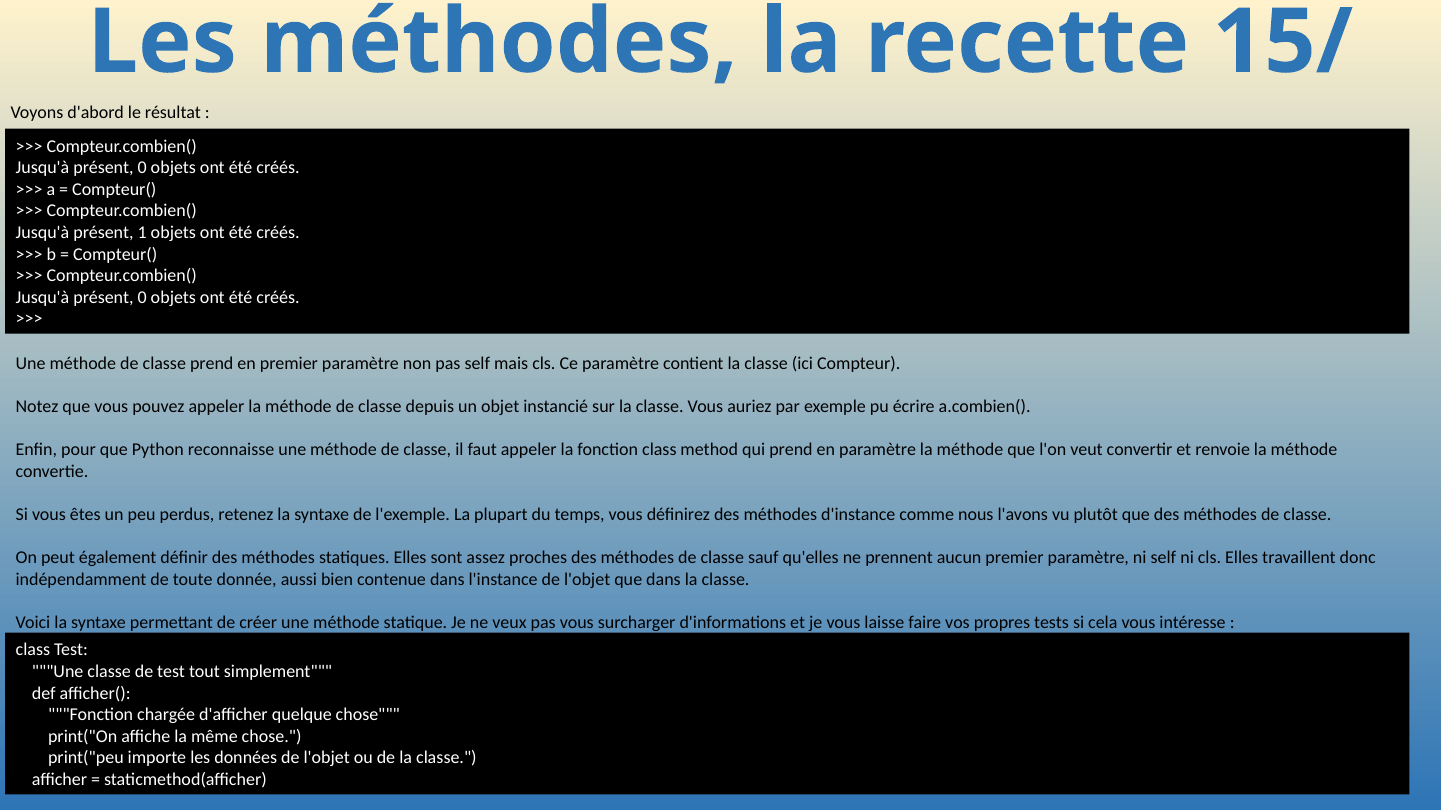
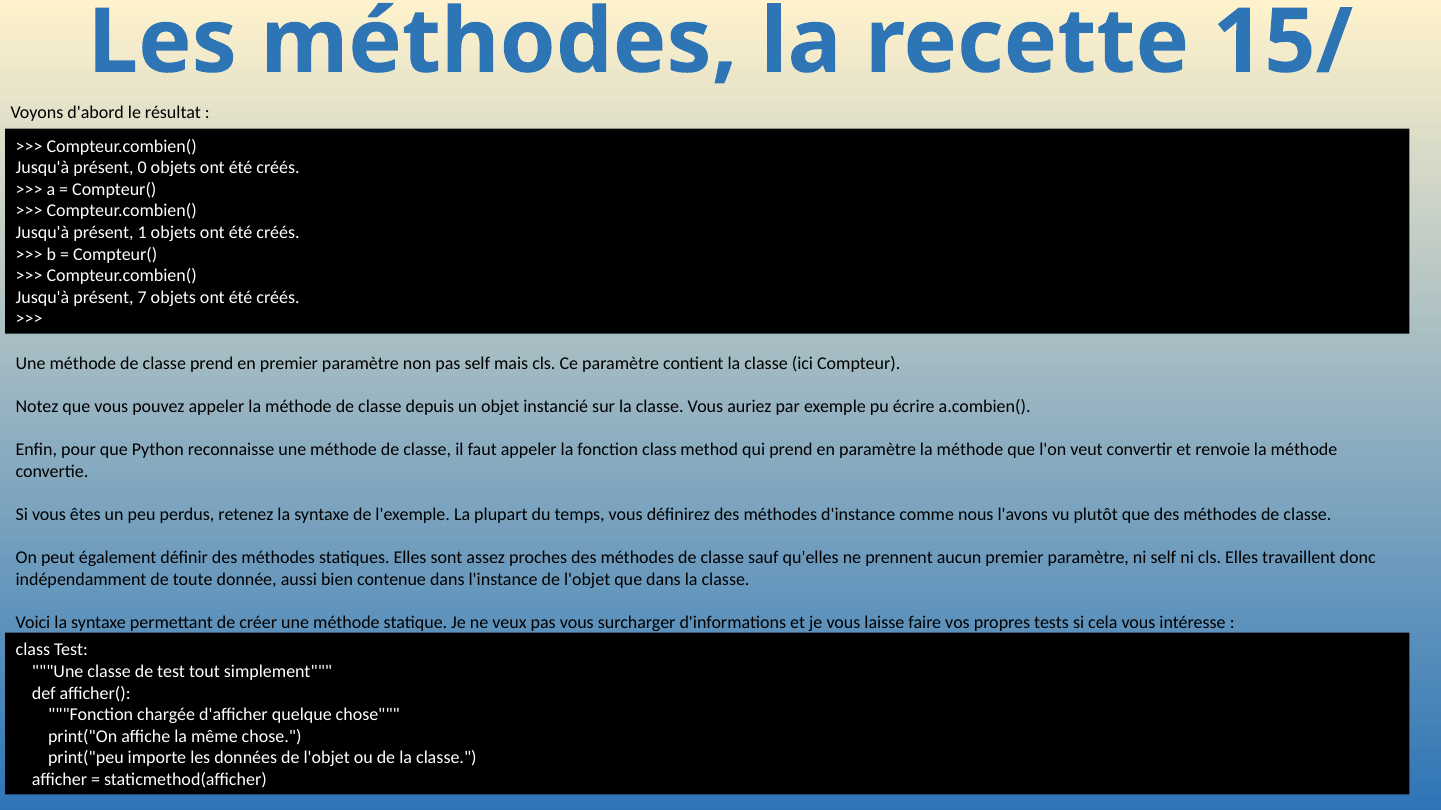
0: 0 -> 7 (142, 298)
